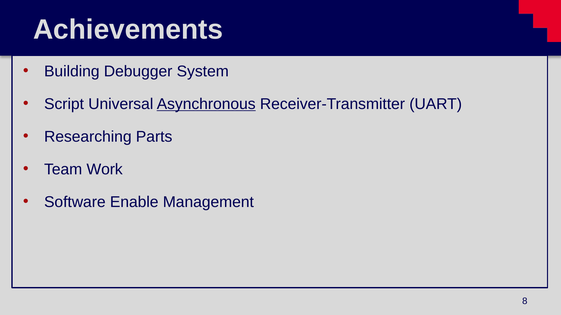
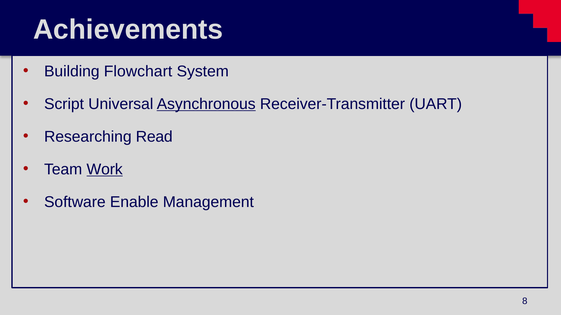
Debugger: Debugger -> Flowchart (138, 71)
Parts: Parts -> Read (154, 137)
Work underline: none -> present (105, 170)
